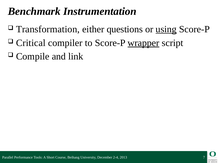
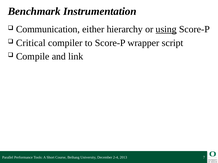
Transformation: Transformation -> Communication (48, 29)
questions: questions -> hierarchy (125, 29)
wrapper underline: present -> none (143, 43)
